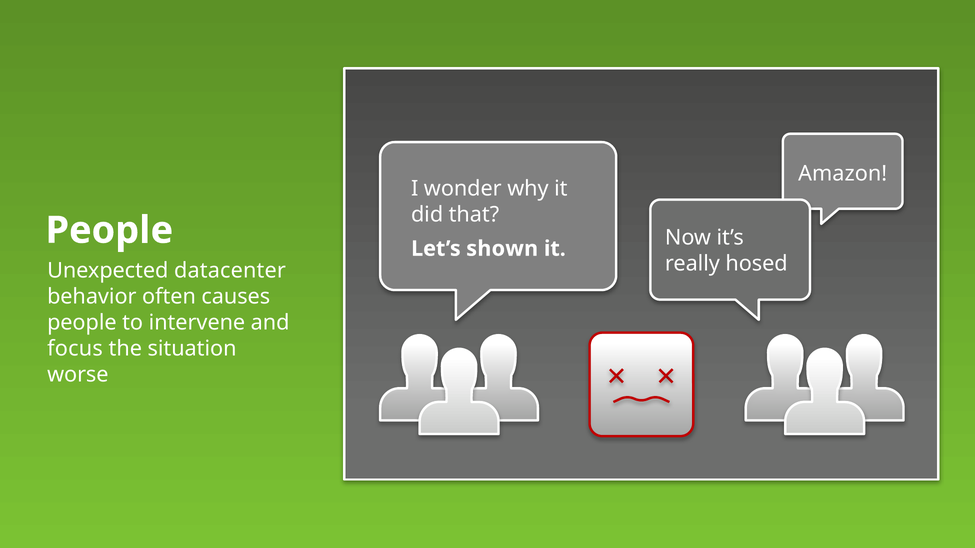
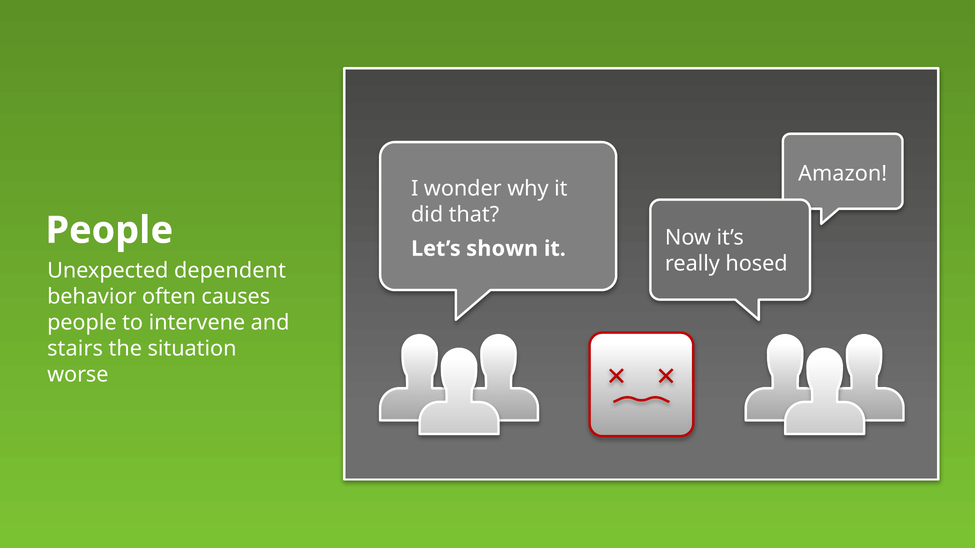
datacenter: datacenter -> dependent (230, 271)
focus: focus -> stairs (75, 349)
